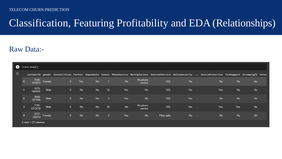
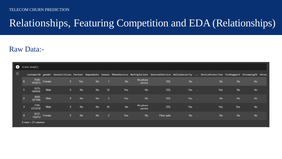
Classification: Classification -> Relationships (40, 23)
Profitability: Profitability -> Competition (143, 23)
